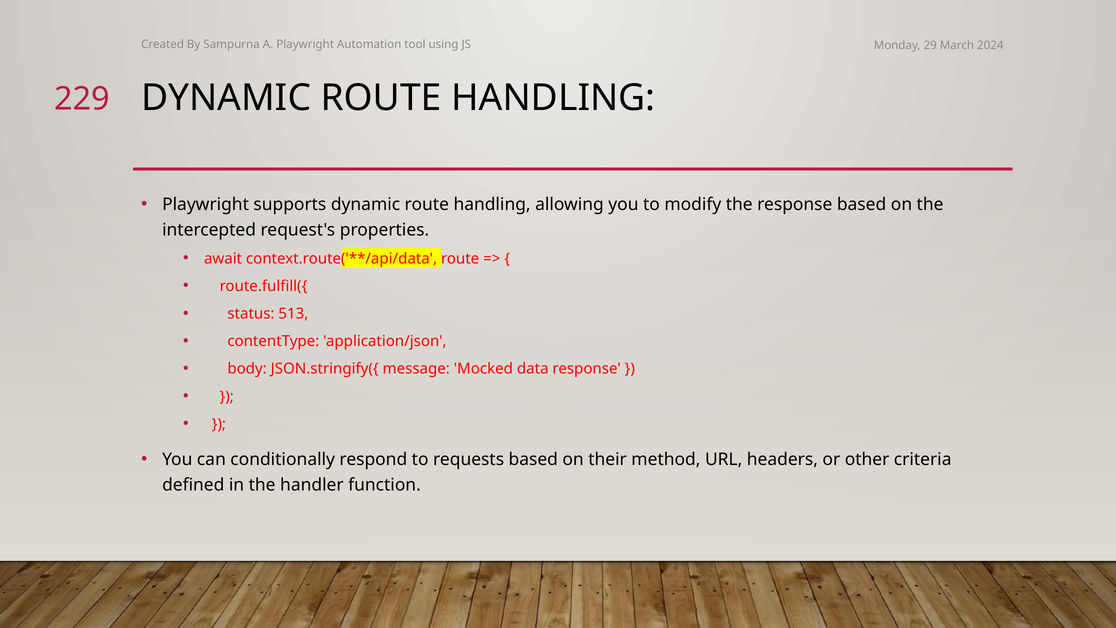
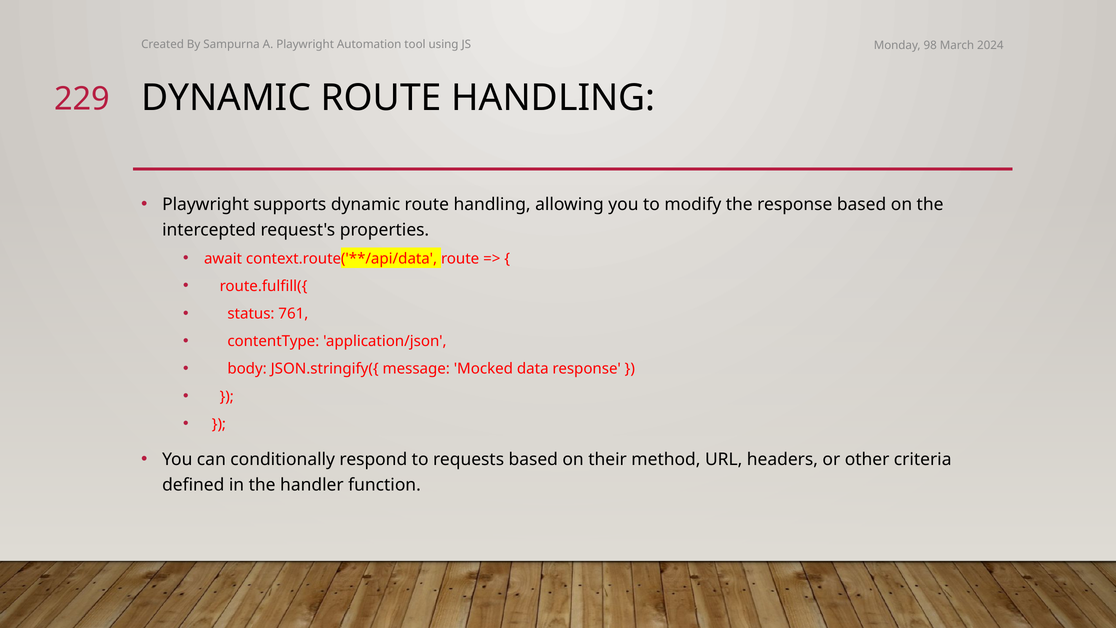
29: 29 -> 98 (930, 45)
513: 513 -> 761 (293, 314)
